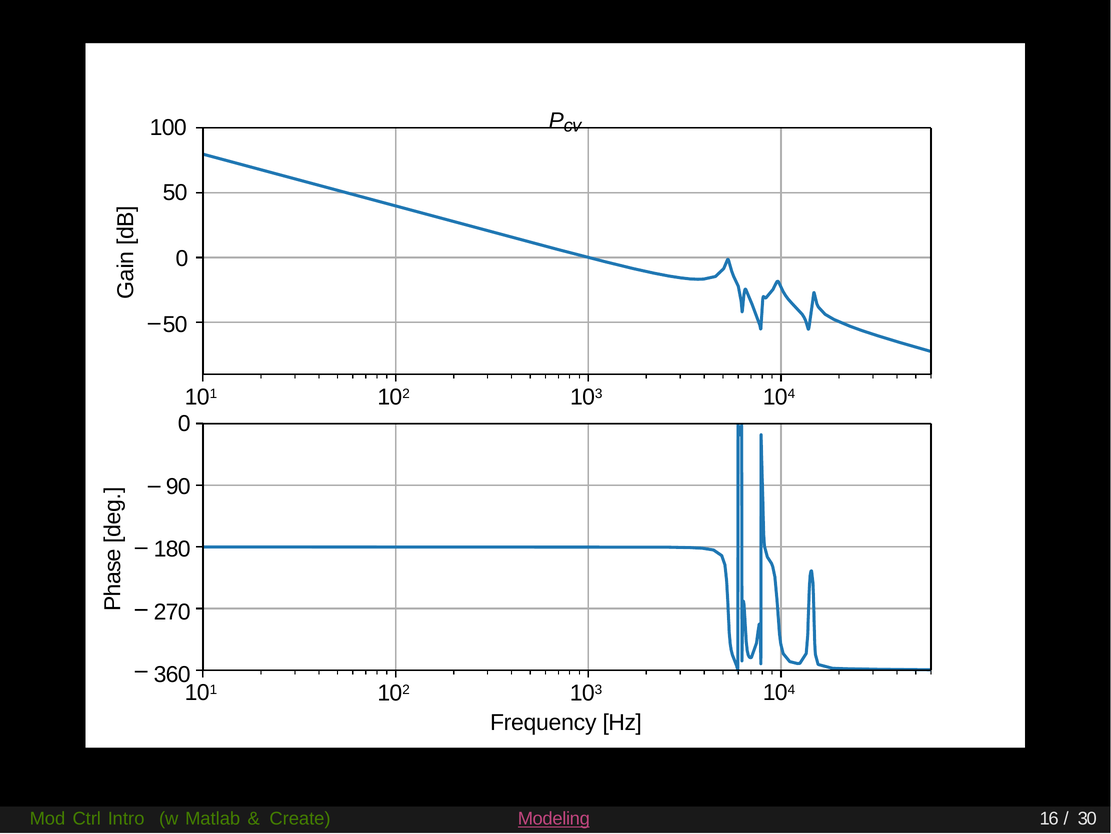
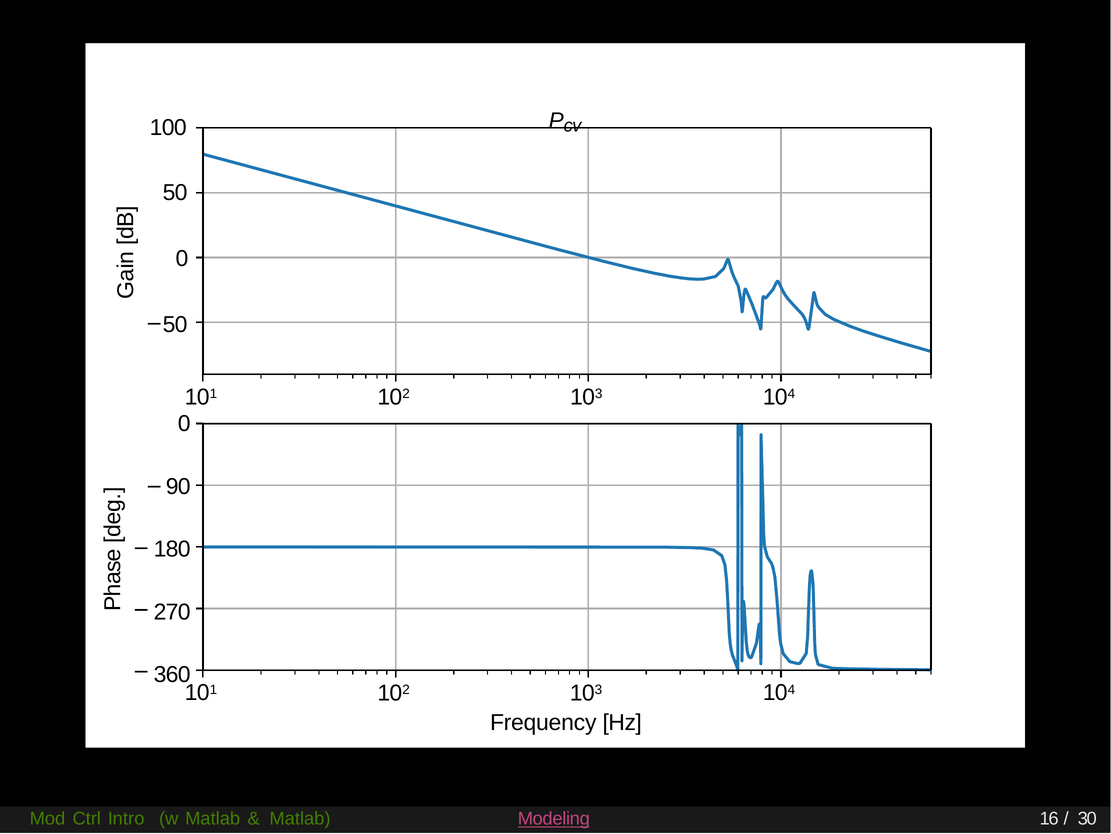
Create: Create -> Matlab (300, 819)
